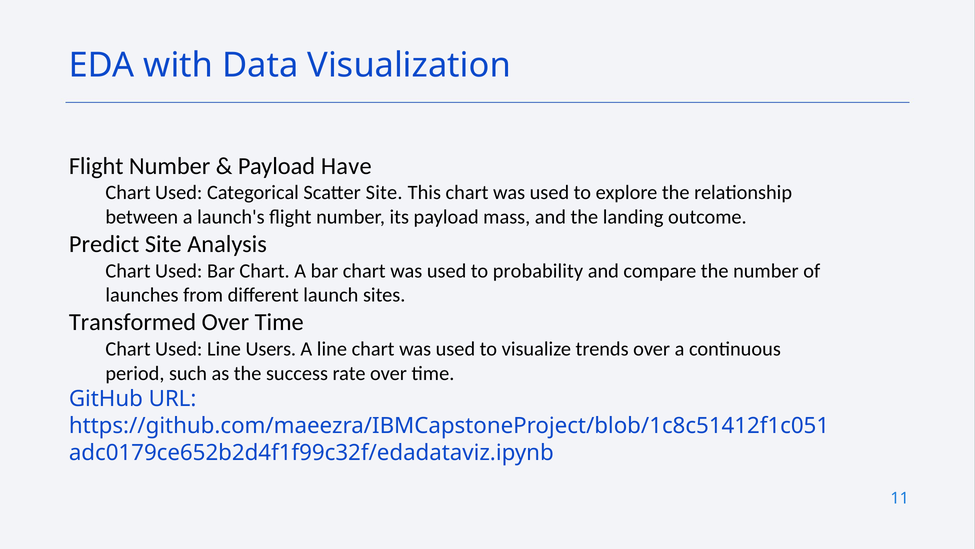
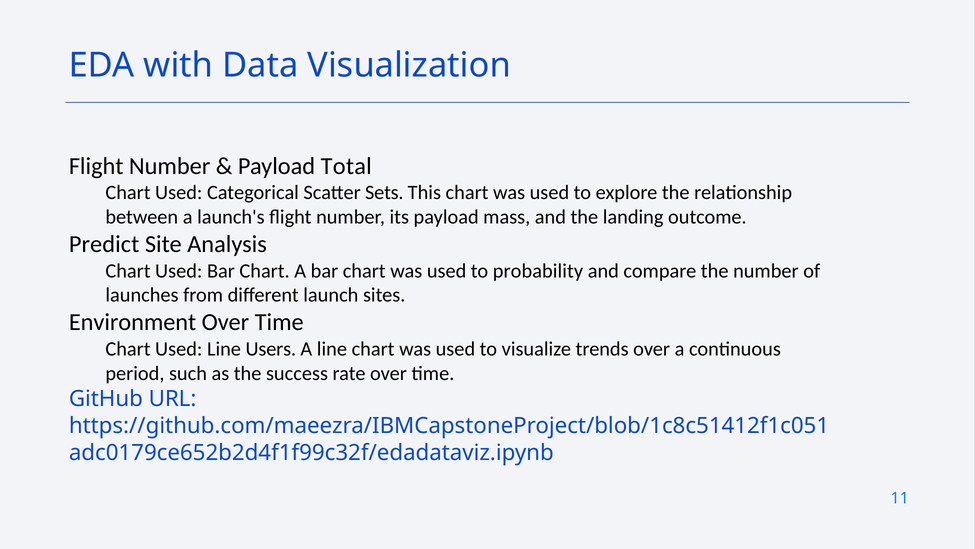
Have: Have -> Total (346, 166)
Scatter Site: Site -> Sets (384, 193)
Transformed: Transformed -> Environment (133, 322)
